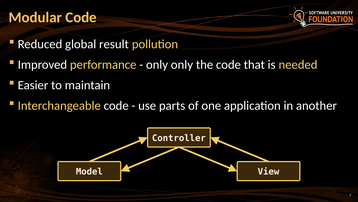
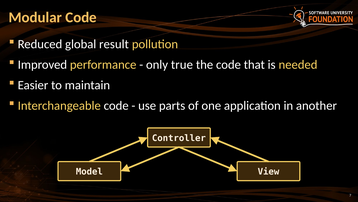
only only: only -> true (182, 65)
